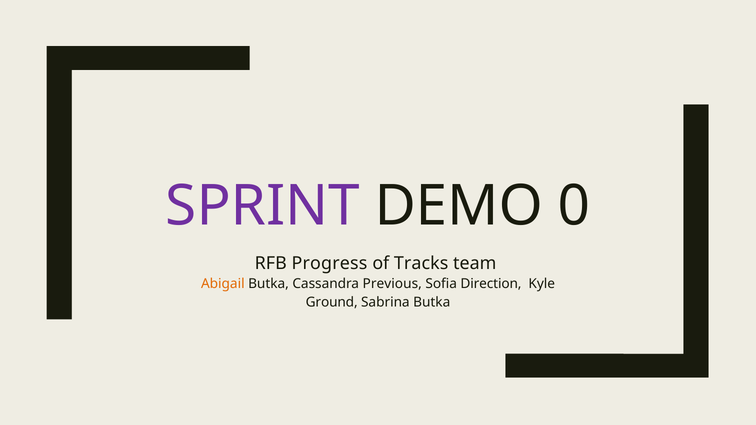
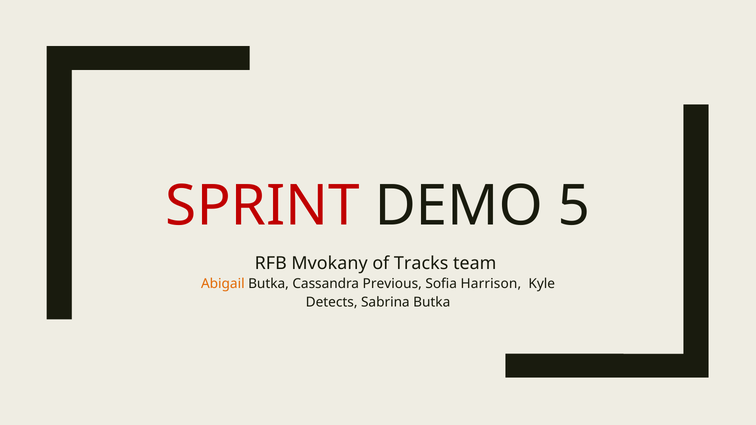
SPRINT colour: purple -> red (263, 206)
0: 0 -> 5 (574, 206)
Progress: Progress -> Mvokany (330, 264)
Direction: Direction -> Harrison (491, 284)
Ground: Ground -> Detects (332, 302)
